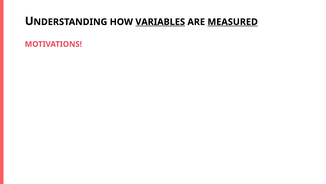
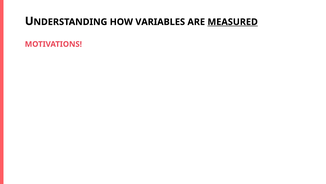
VARIABLES underline: present -> none (160, 22)
